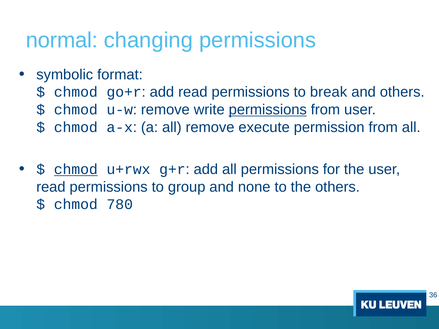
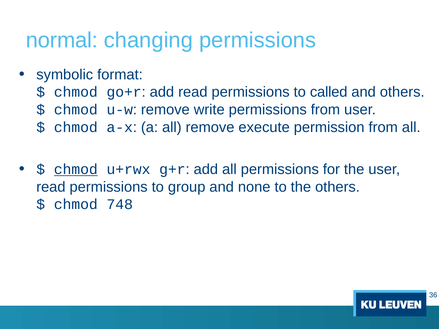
break: break -> called (329, 92)
permissions underline: present -> none (268, 110)
780: 780 -> 748 (120, 205)
